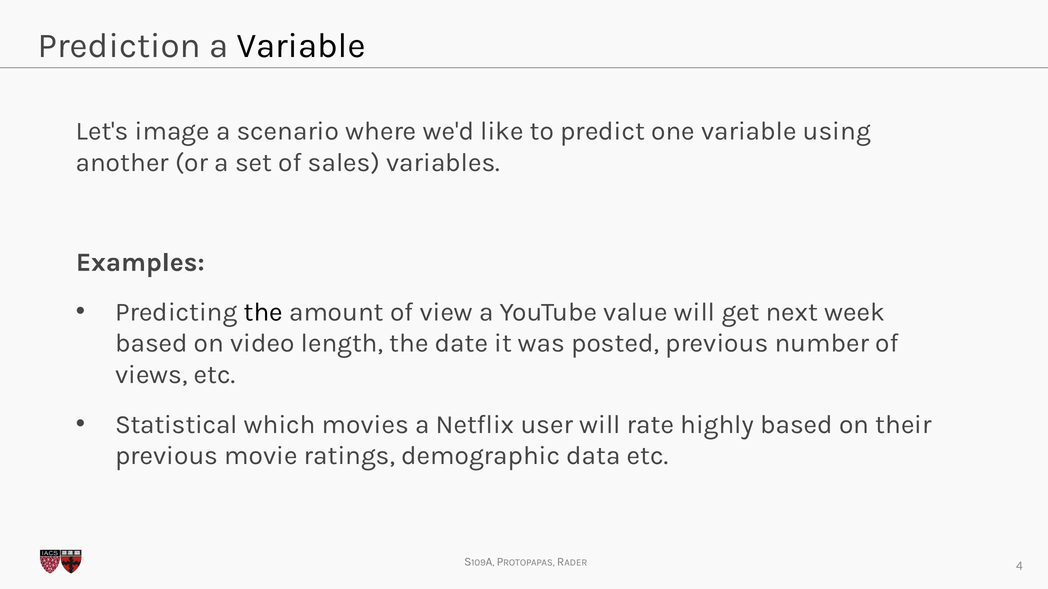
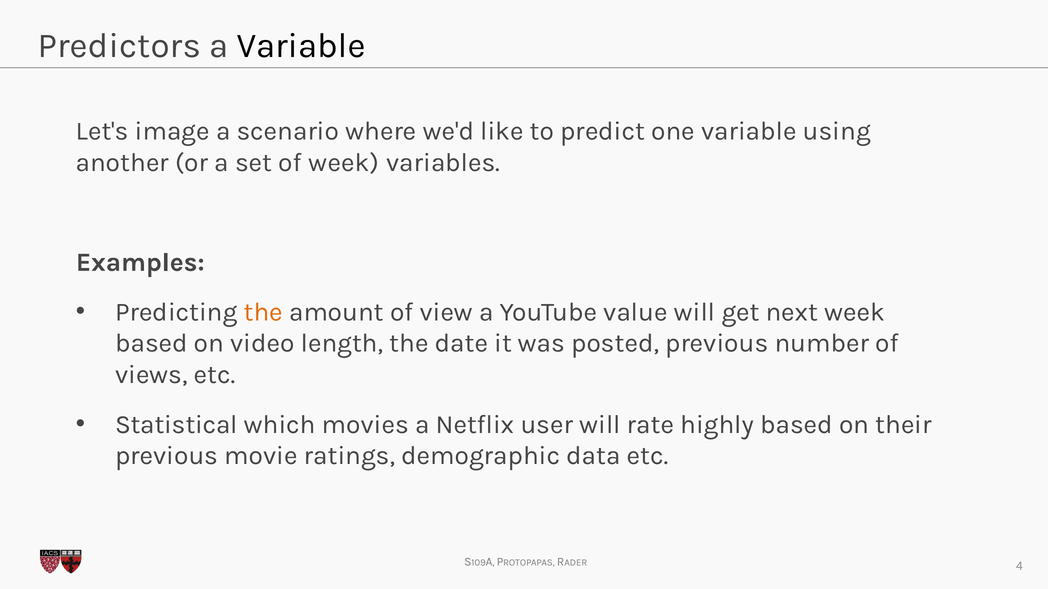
Prediction: Prediction -> Predictors (119, 46)
of sales: sales -> week (344, 163)
the colour: black -> orange (263, 312)
